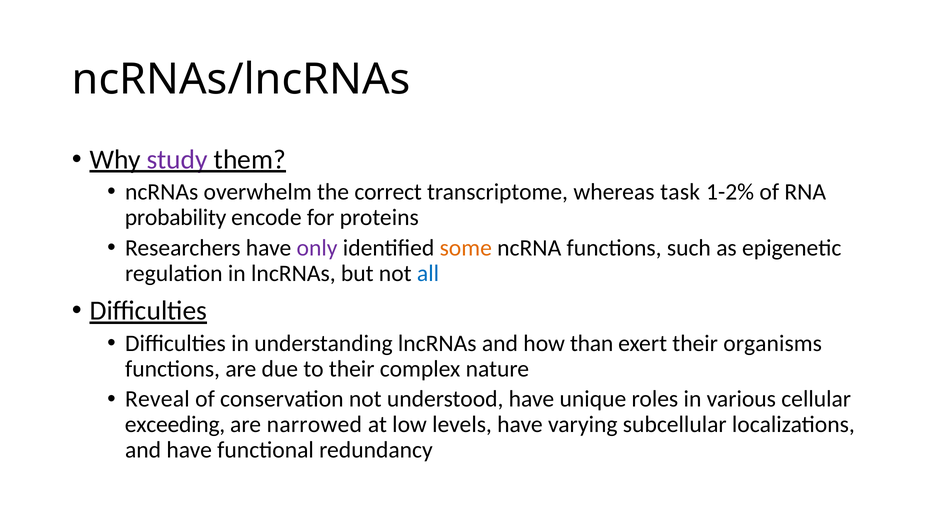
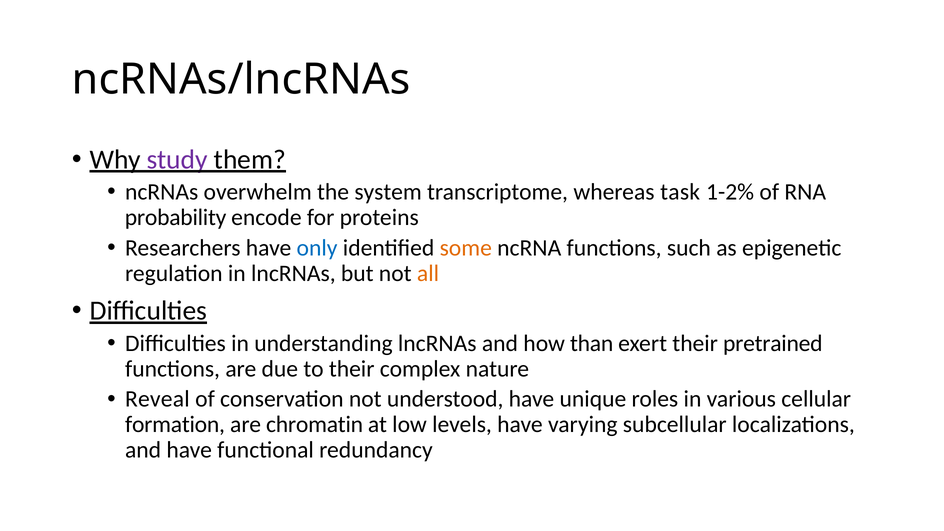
correct: correct -> system (388, 192)
only colour: purple -> blue (317, 248)
all colour: blue -> orange (428, 273)
organisms: organisms -> pretrained (773, 343)
exceeding: exceeding -> formation (175, 425)
narrowed: narrowed -> chromatin (315, 425)
